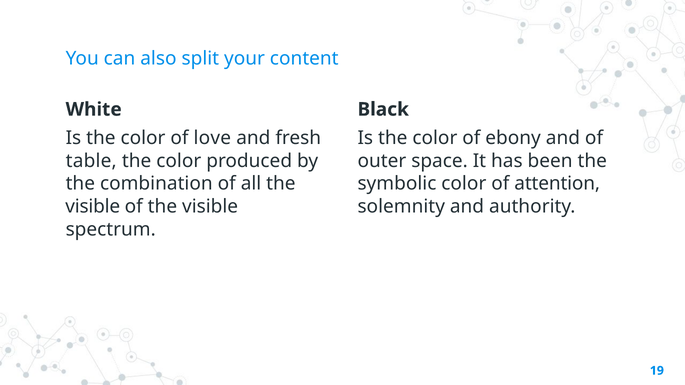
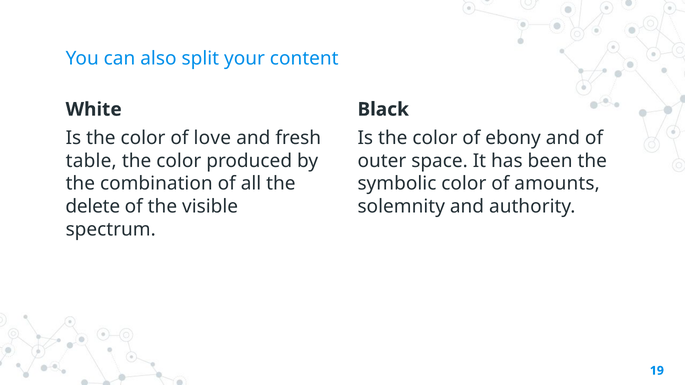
attention: attention -> amounts (557, 184)
visible: visible -> delete (93, 207)
